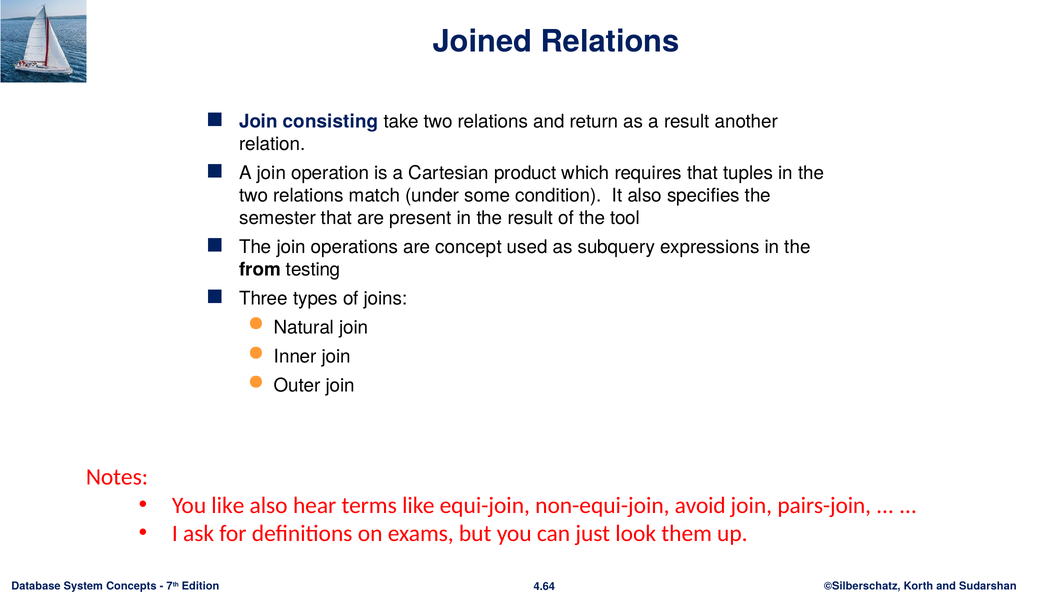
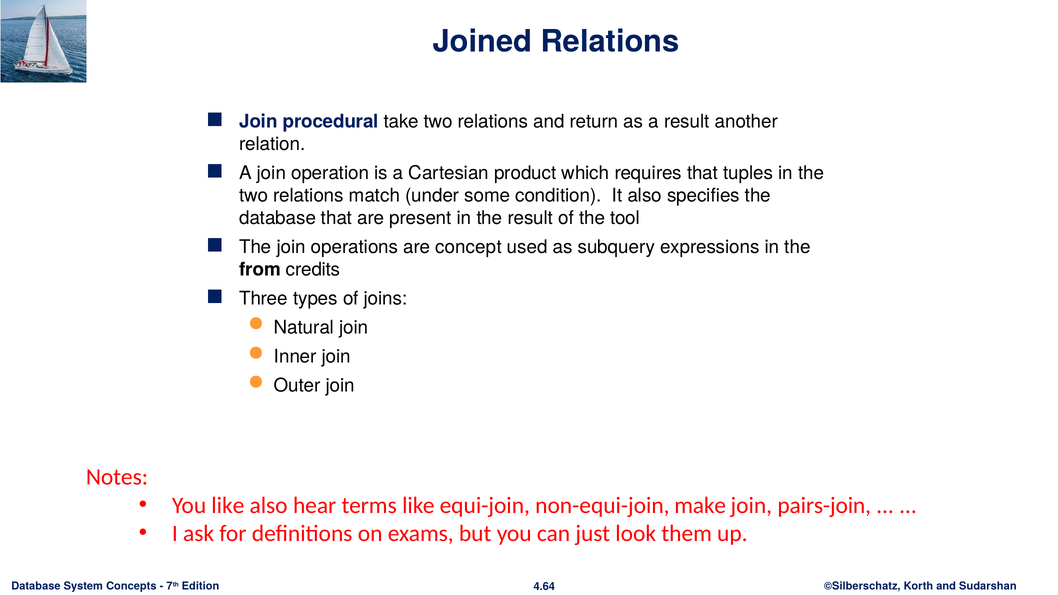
consisting: consisting -> procedural (331, 121)
semester: semester -> database (278, 218)
testing: testing -> credits (313, 270)
avoid: avoid -> make (700, 505)
